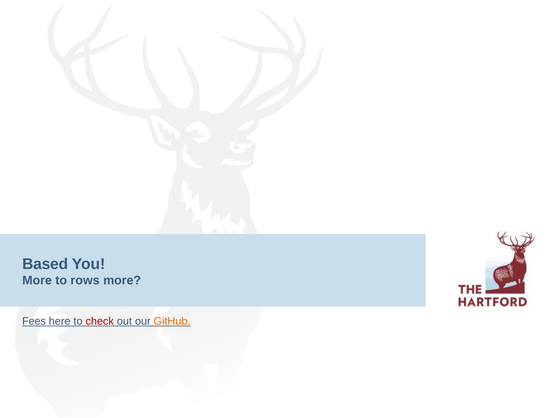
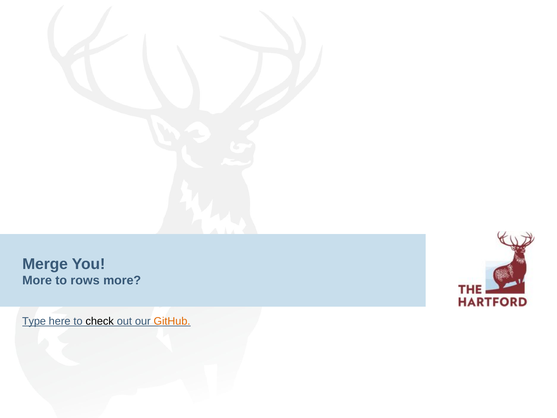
Based: Based -> Merge (45, 264)
Fees: Fees -> Type (34, 321)
check colour: red -> black (100, 321)
